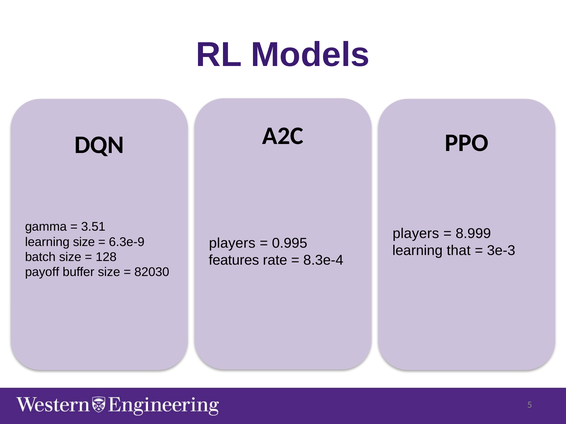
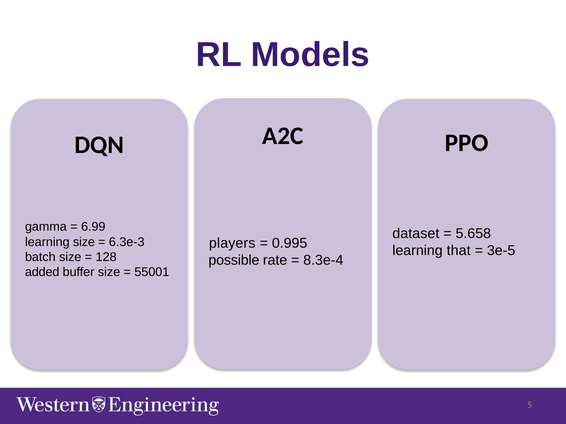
3.51: 3.51 -> 6.99 (93, 227)
players: players -> dataset (416, 234)
8.999: 8.999 -> 5.658 (473, 234)
6.3e-9: 6.3e-9 -> 6.3e-3 (127, 242)
3e-3: 3e-3 -> 3e-5 (501, 251)
features: features -> possible (234, 261)
payoff: payoff -> added (42, 272)
82030: 82030 -> 55001 (152, 272)
